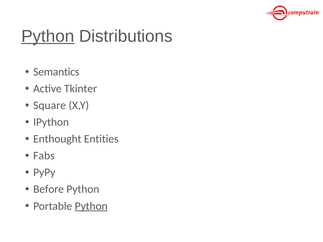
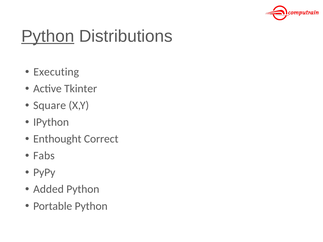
Semantics: Semantics -> Executing (56, 72)
Entities: Entities -> Correct (101, 139)
Before: Before -> Added (48, 189)
Python underline: present -> none (91, 206)
